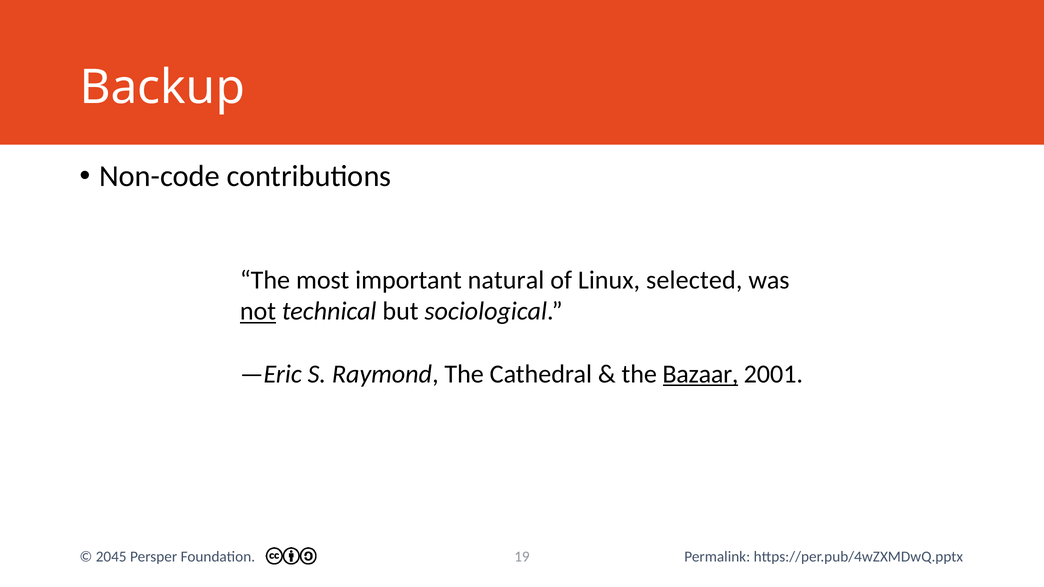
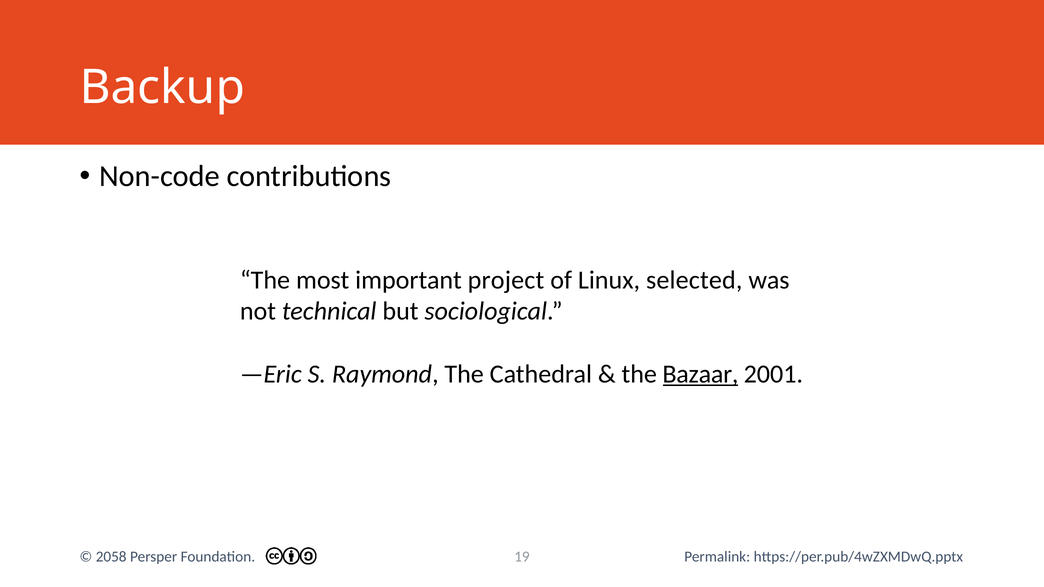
natural: natural -> project (506, 280)
not underline: present -> none (258, 311)
2045: 2045 -> 2058 (111, 557)
